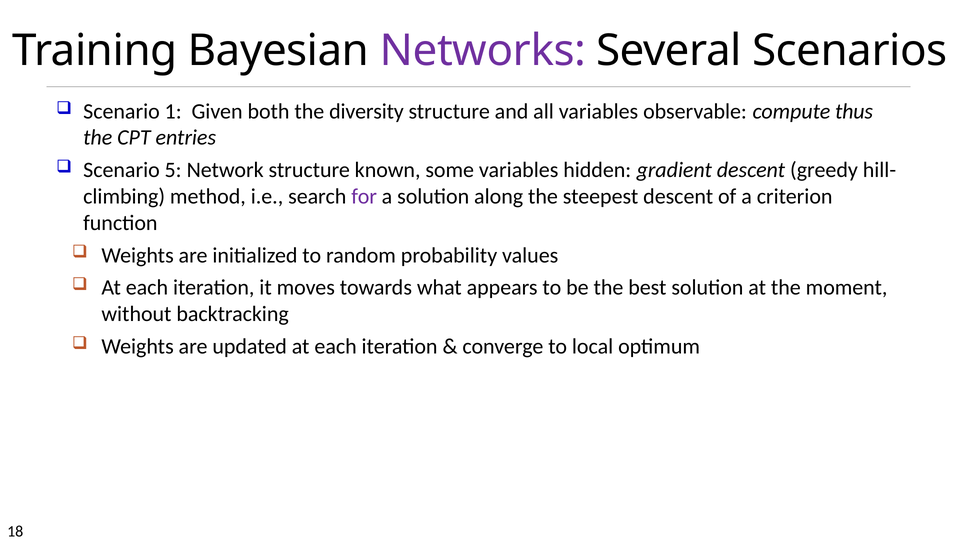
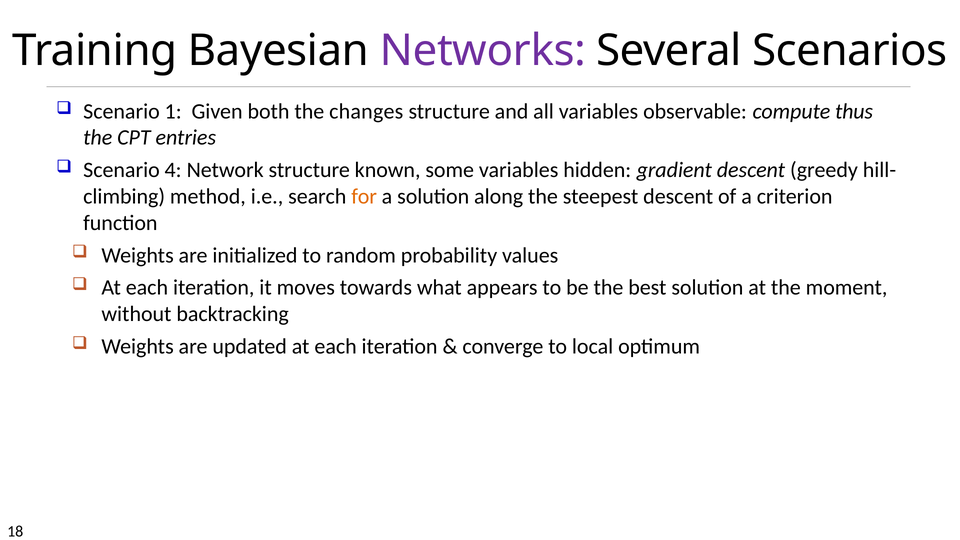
diversity: diversity -> changes (366, 111)
5: 5 -> 4 (173, 170)
for colour: purple -> orange (364, 197)
